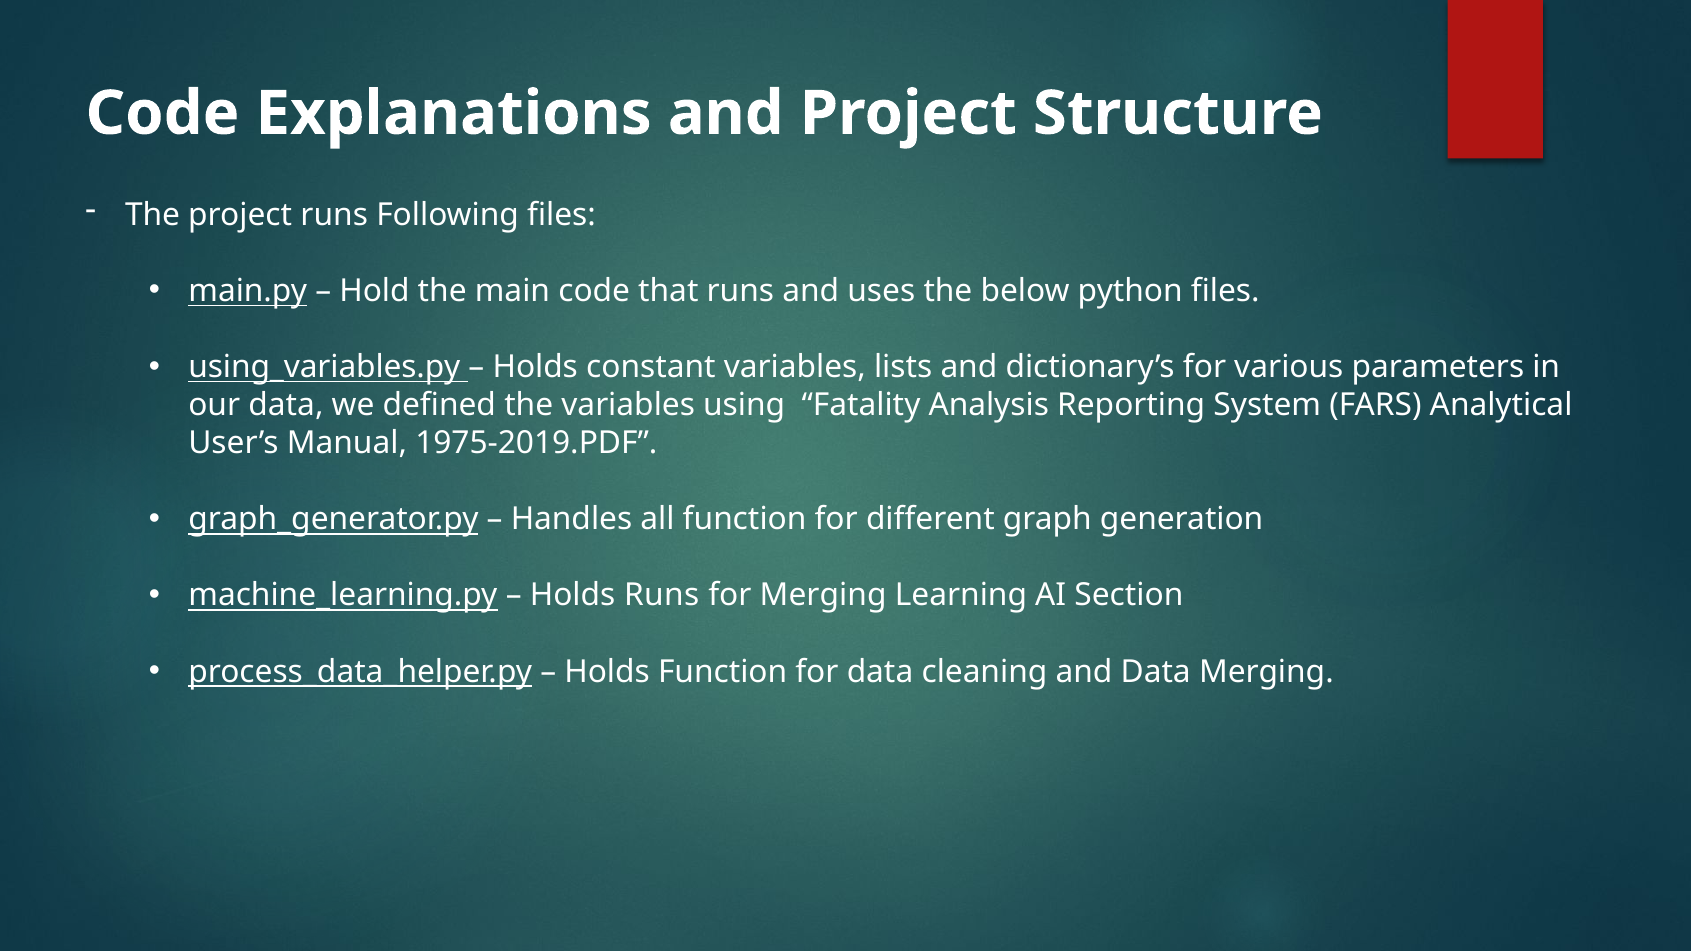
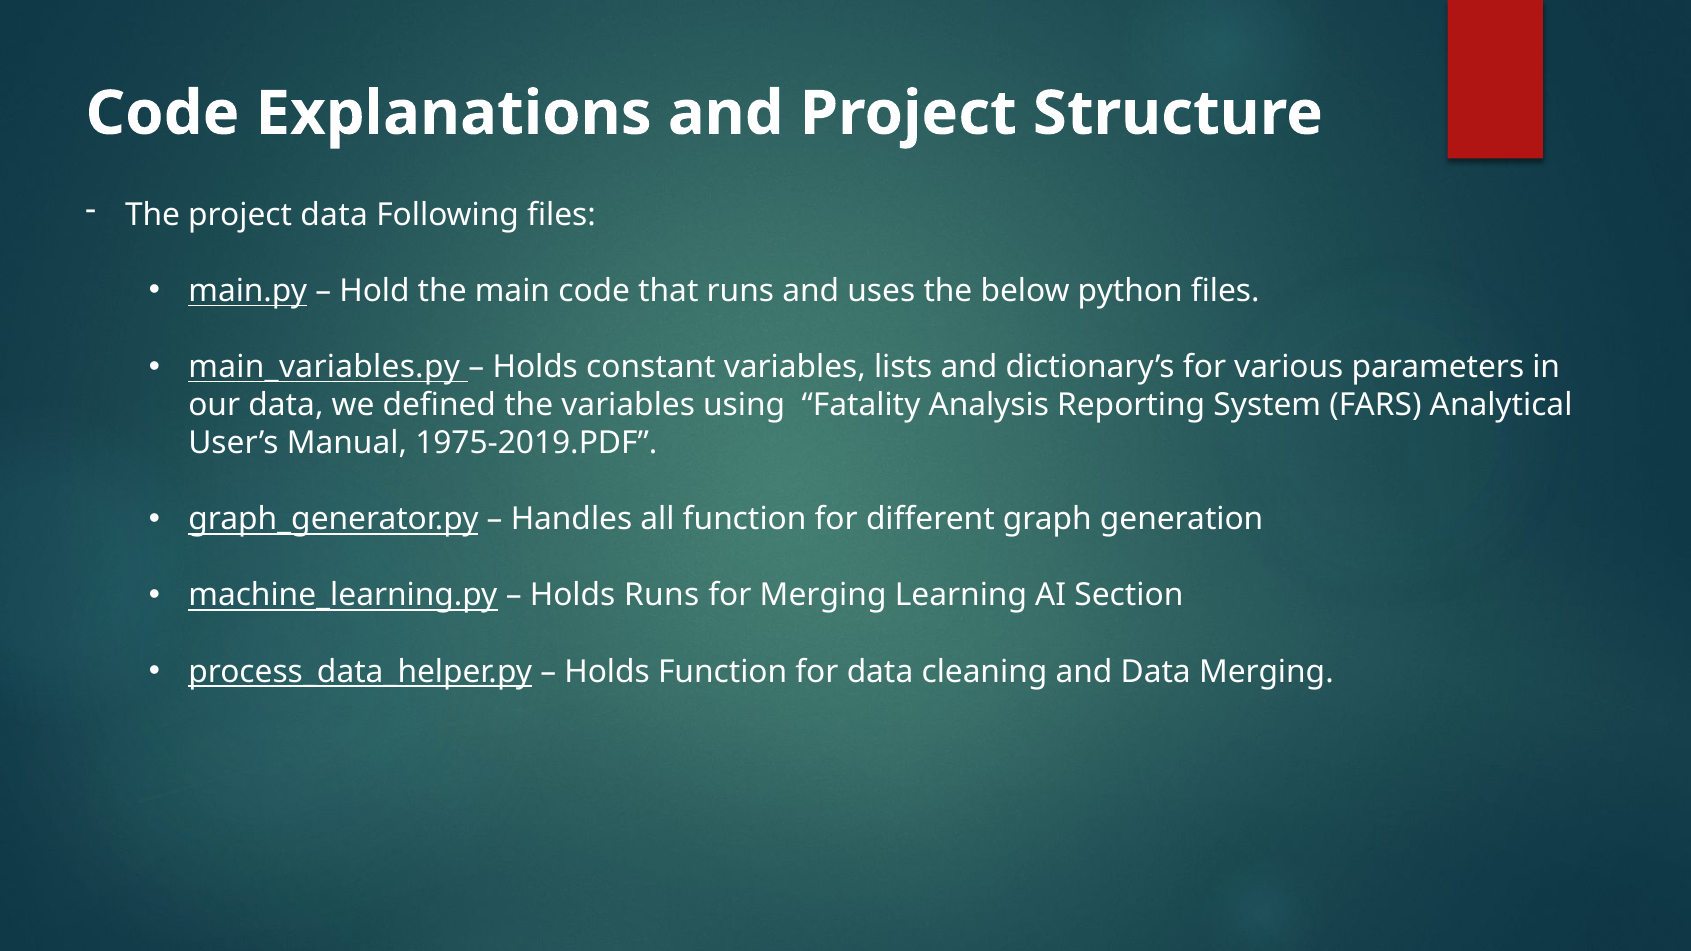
project runs: runs -> data (334, 215)
using_variables.py: using_variables.py -> main_variables.py (324, 367)
